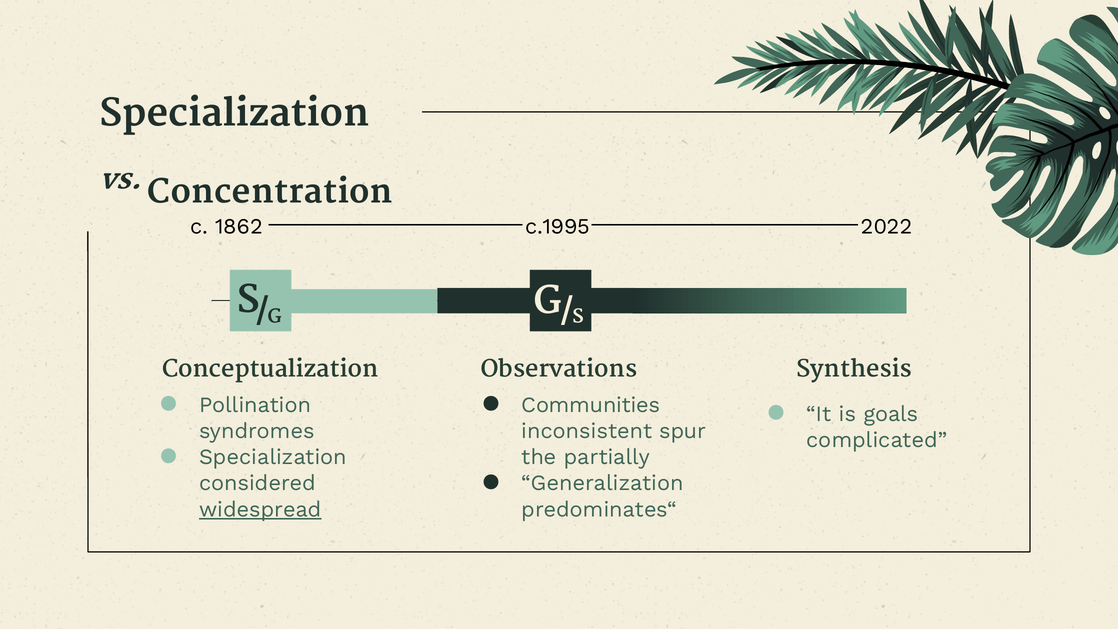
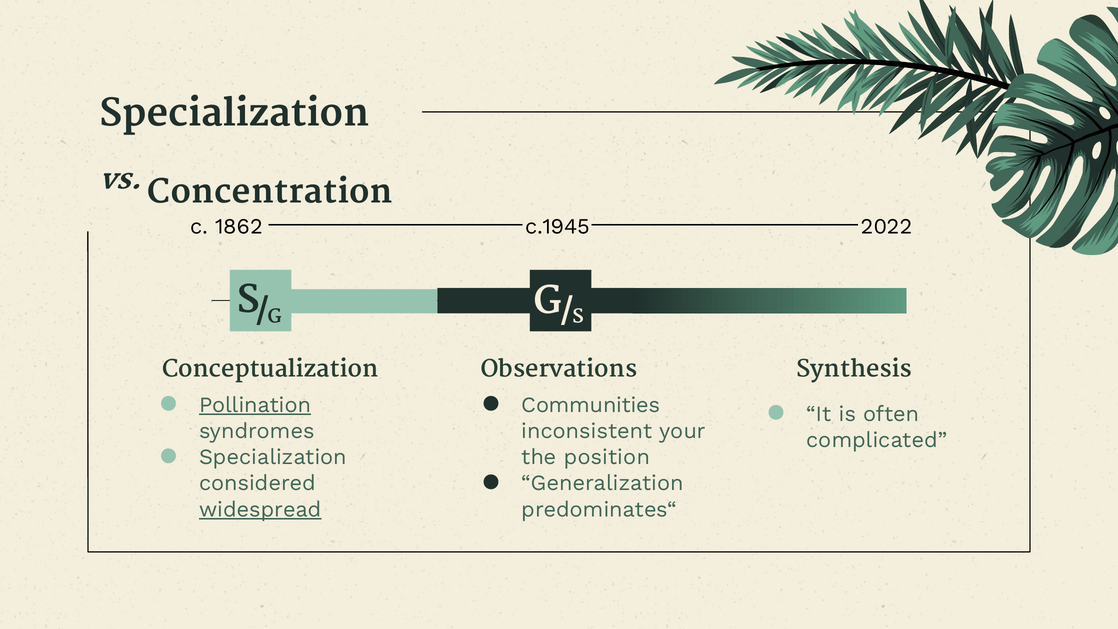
c.1995: c.1995 -> c.1945 (558, 226)
Pollination underline: none -> present (255, 405)
goals: goals -> often (891, 414)
spur: spur -> your (683, 431)
partially: partially -> position (607, 457)
